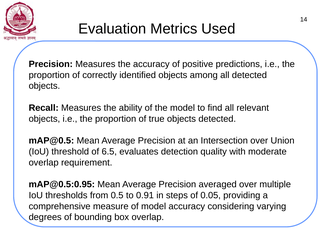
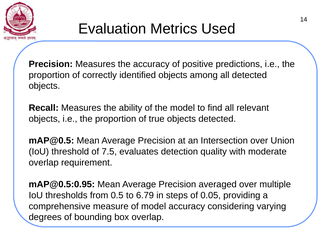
6.5: 6.5 -> 7.5 (109, 152)
0.91: 0.91 -> 6.79 (145, 195)
